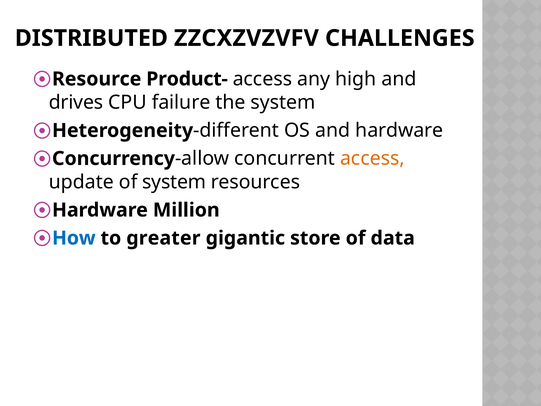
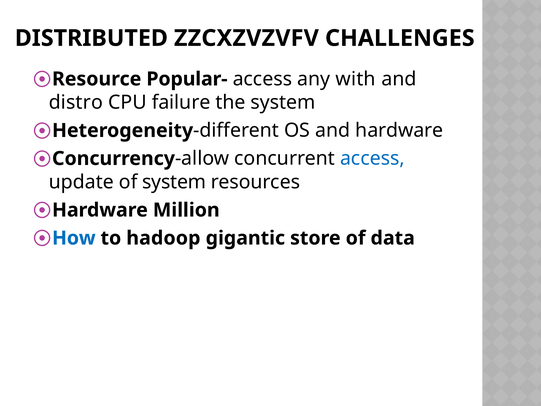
Product-: Product- -> Popular- (187, 79)
high: high -> with (356, 79)
drives: drives -> distro (76, 102)
access colour: orange -> blue (372, 158)
greater: greater -> hadoop (163, 238)
